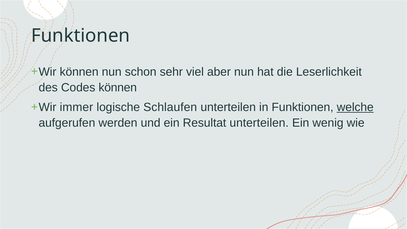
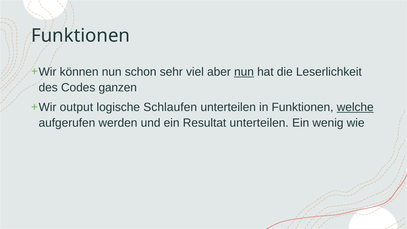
nun underline: none -> present (244, 72)
Codes können: können -> ganzen (118, 87)
immer: immer -> output (76, 107)
